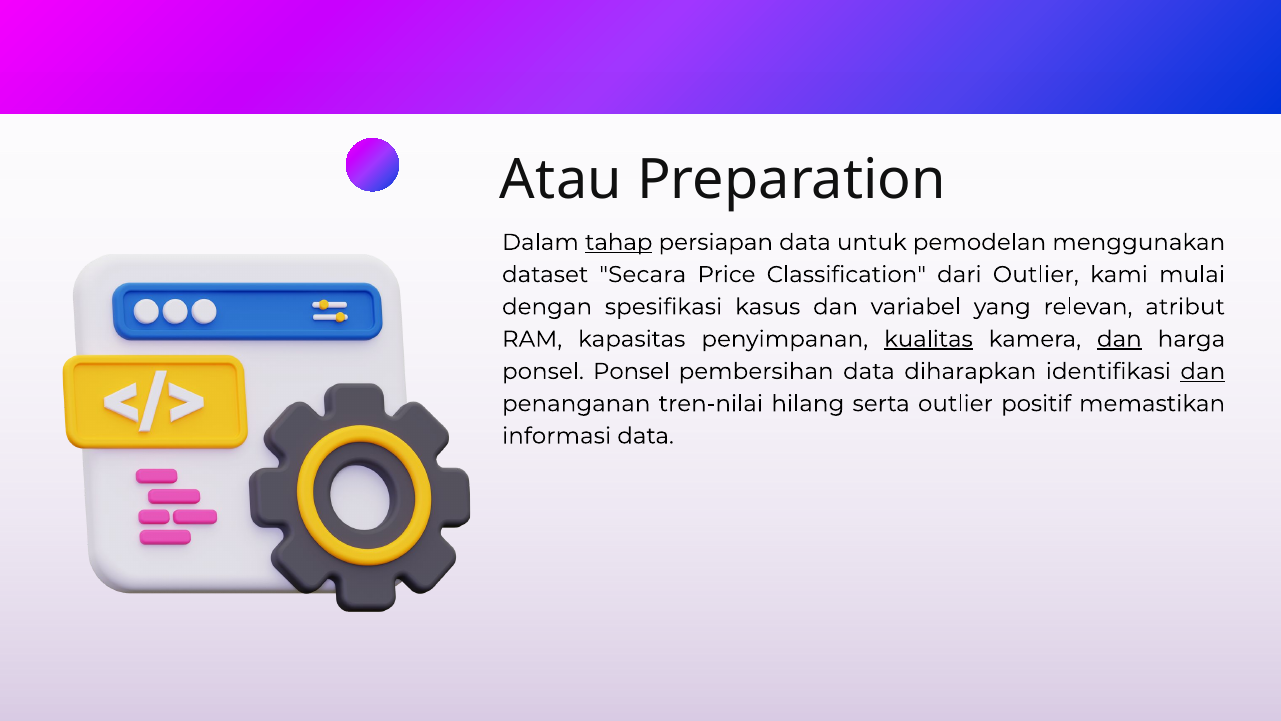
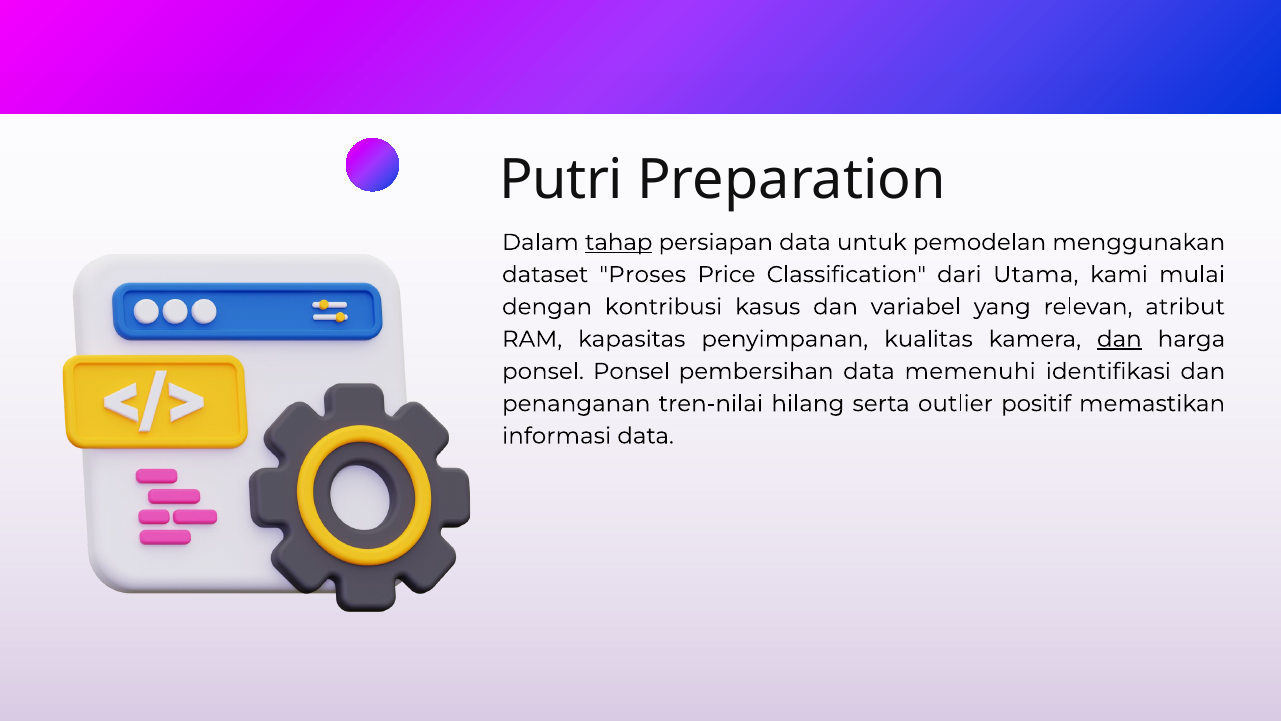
Atau: Atau -> Putri (561, 180)
Secara: Secara -> Proses (643, 274)
dari Outlier: Outlier -> Utama (1036, 274)
spesifikasi: spesifikasi -> kontribusi (664, 307)
kualitas underline: present -> none (928, 339)
diharapkan: diharapkan -> memenuhi (970, 371)
dan underline: present -> none (1203, 371)
